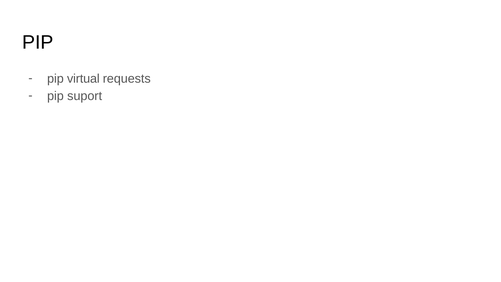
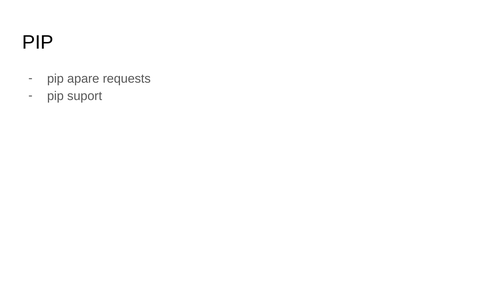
virtual: virtual -> apare (83, 79)
